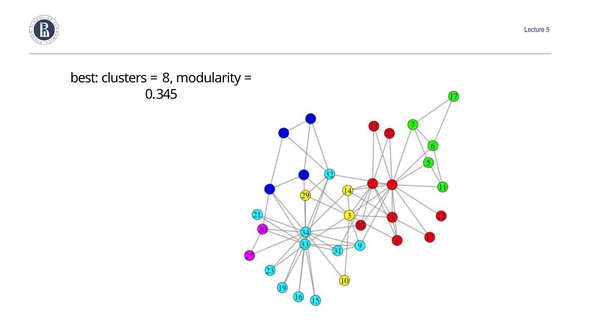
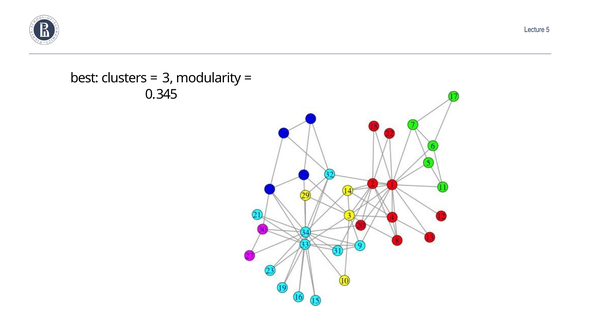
8: 8 -> 3 (168, 78)
